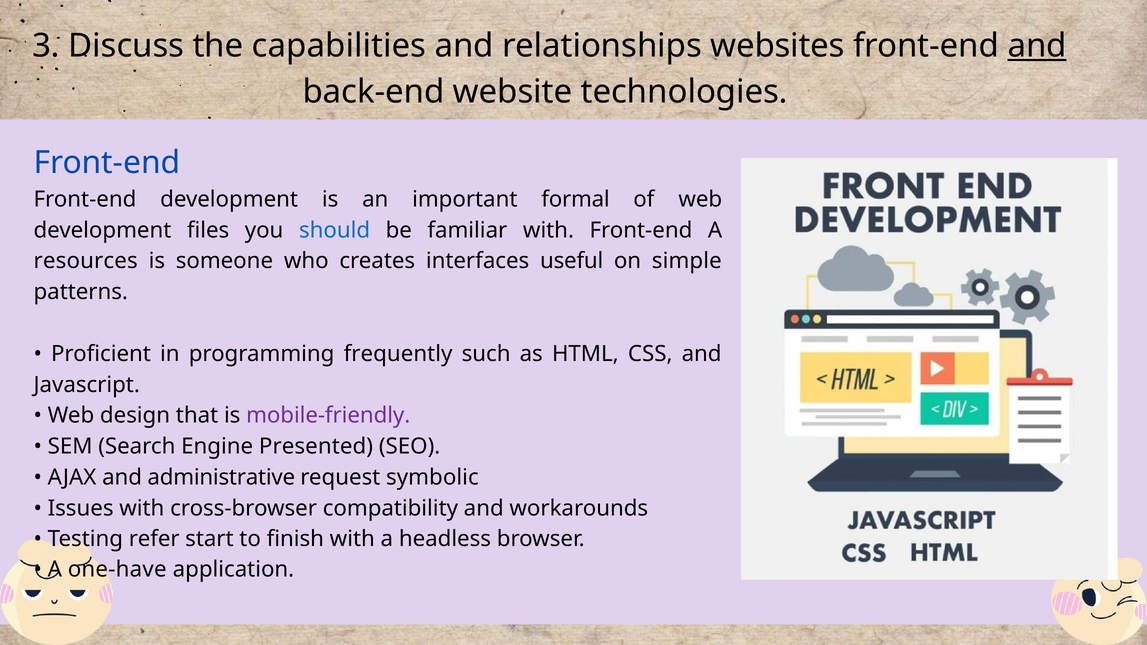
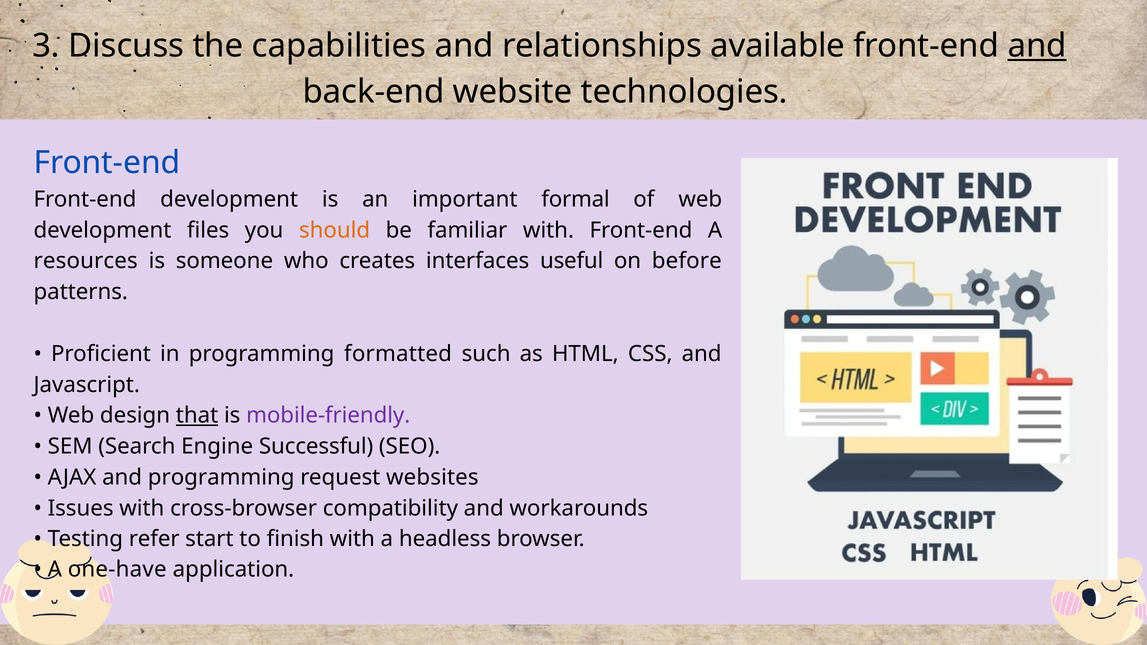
websites: websites -> available (778, 46)
should colour: blue -> orange (335, 230)
simple: simple -> before (687, 261)
frequently: frequently -> formatted (398, 354)
that underline: none -> present (197, 415)
Presented: Presented -> Successful (316, 446)
and administrative: administrative -> programming (221, 477)
symbolic: symbolic -> websites (432, 477)
